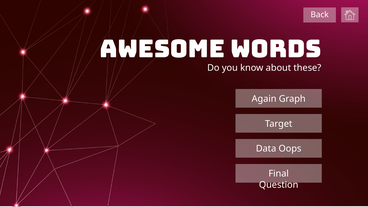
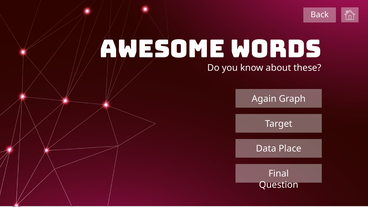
Oops: Oops -> Place (290, 149)
